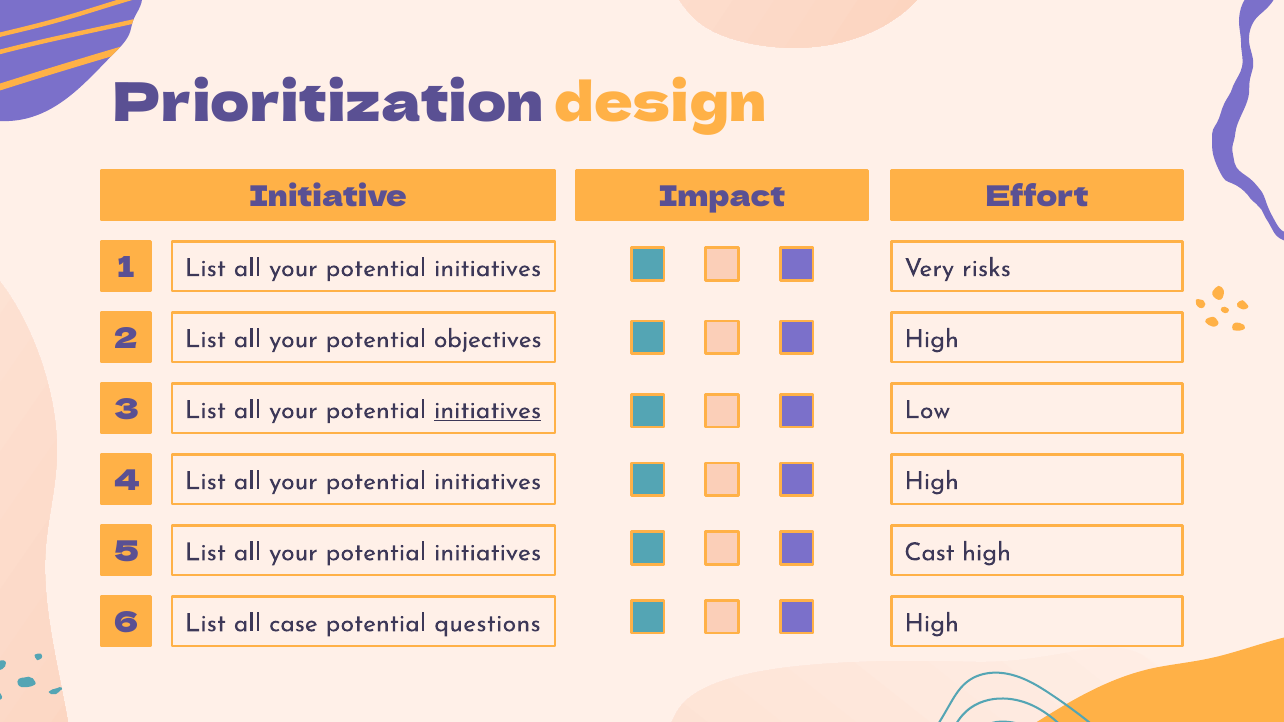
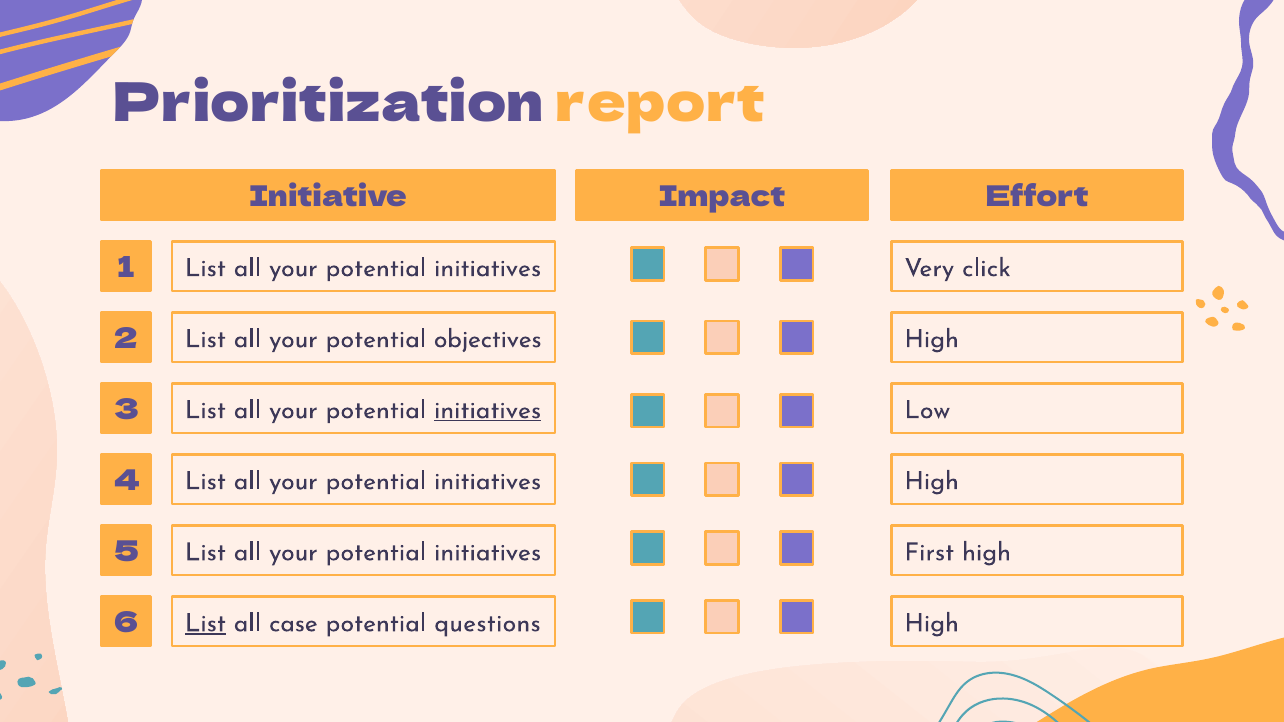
design: design -> report (660, 104)
risks: risks -> click (986, 268)
Cast: Cast -> First (929, 552)
List underline: none -> present (205, 623)
